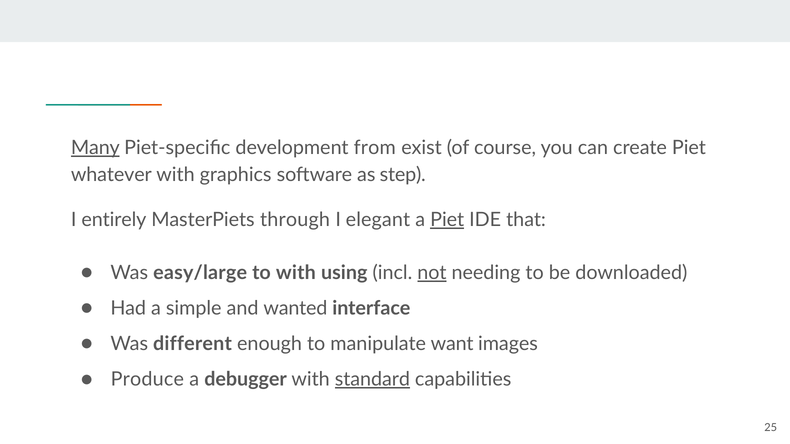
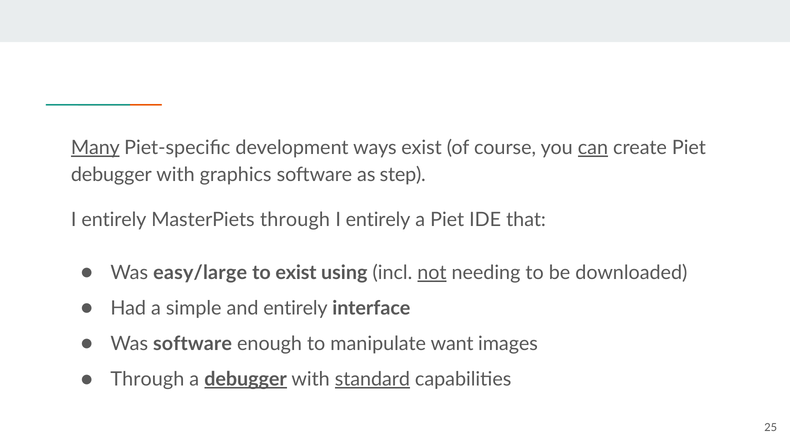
from: from -> ways (375, 148)
can underline: none -> present (593, 148)
whatever: whatever -> debugger (111, 175)
elegant: elegant -> entirely (378, 220)
Piet underline: present -> none (447, 220)
to with: with -> exist (296, 273)
and wanted: wanted -> entirely (295, 309)
Was different: different -> software (193, 344)
Produce: Produce -> Through (147, 380)
debugger underline: none -> present (246, 380)
